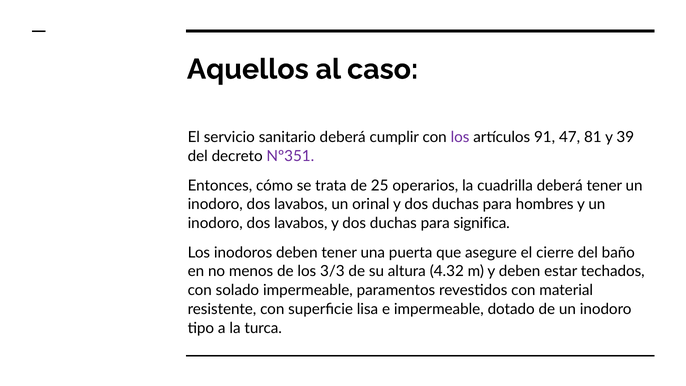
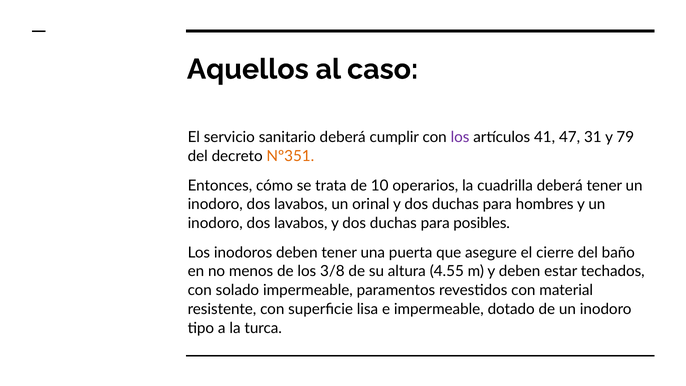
91: 91 -> 41 (545, 137)
81: 81 -> 31 (593, 137)
39: 39 -> 79 (625, 137)
Nº351 colour: purple -> orange (290, 156)
25: 25 -> 10 (380, 185)
significa: significa -> posibles (482, 223)
3/3: 3/3 -> 3/8 (332, 271)
4.32: 4.32 -> 4.55 (447, 271)
